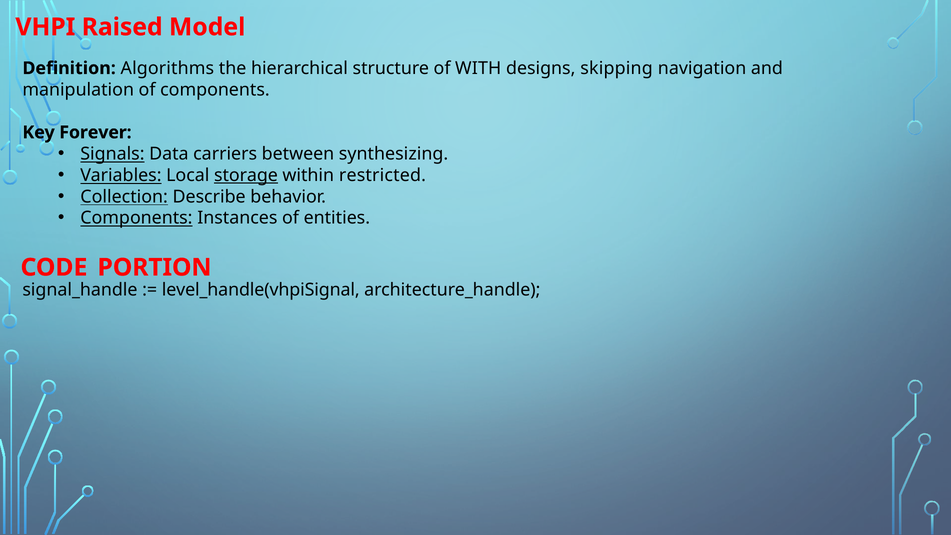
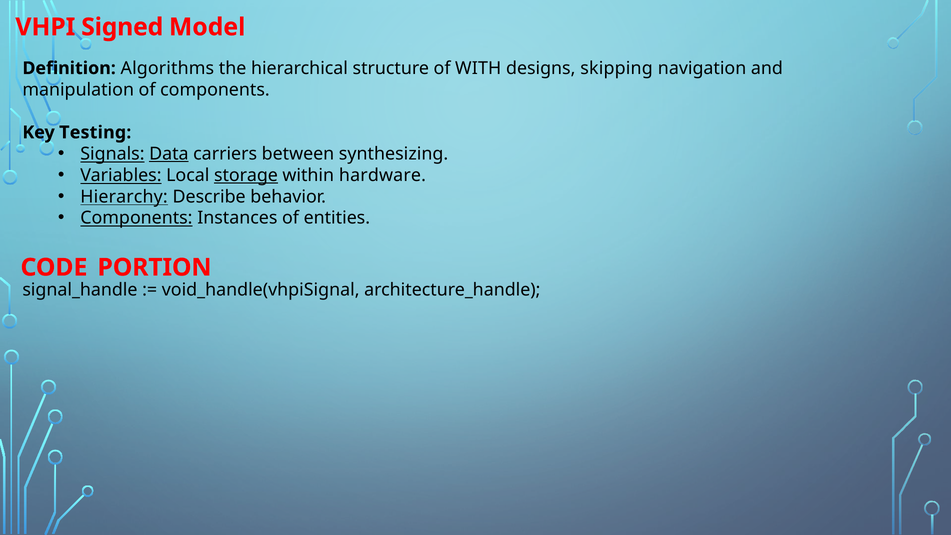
Raised: Raised -> Signed (122, 27)
Forever: Forever -> Testing (95, 132)
Data underline: none -> present (169, 154)
restricted: restricted -> hardware (382, 175)
Collection: Collection -> Hierarchy (124, 197)
level_handle(vhpiSignal: level_handle(vhpiSignal -> void_handle(vhpiSignal (261, 290)
